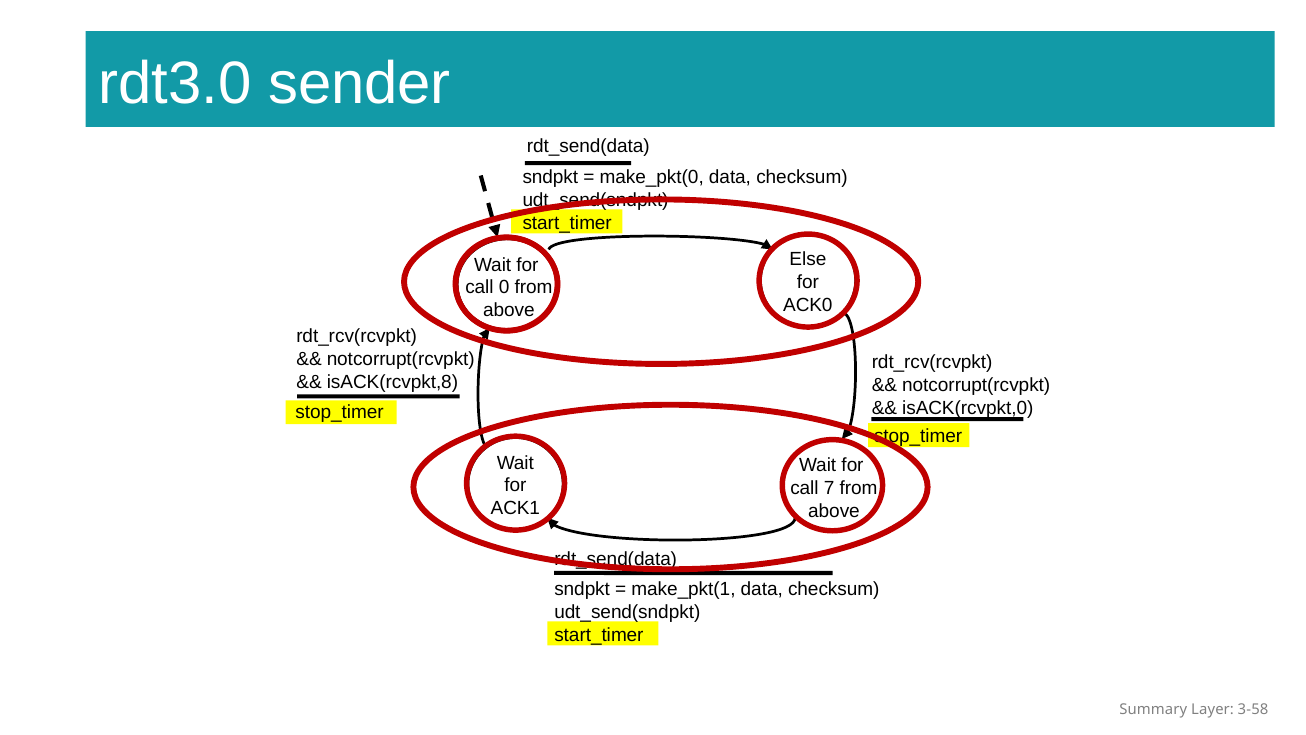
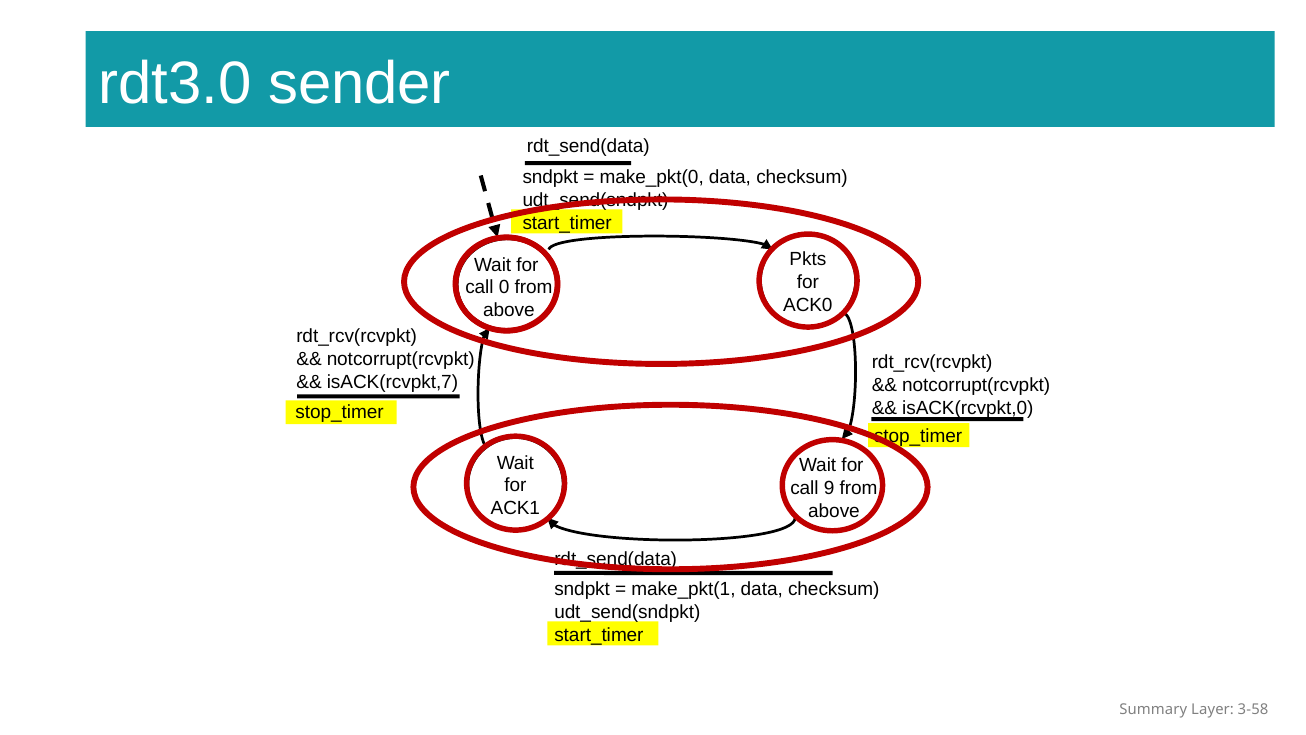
Else: Else -> Pkts (808, 259)
isACK(rcvpkt,8: isACK(rcvpkt,8 -> isACK(rcvpkt,7 (392, 382)
7: 7 -> 9 (829, 488)
